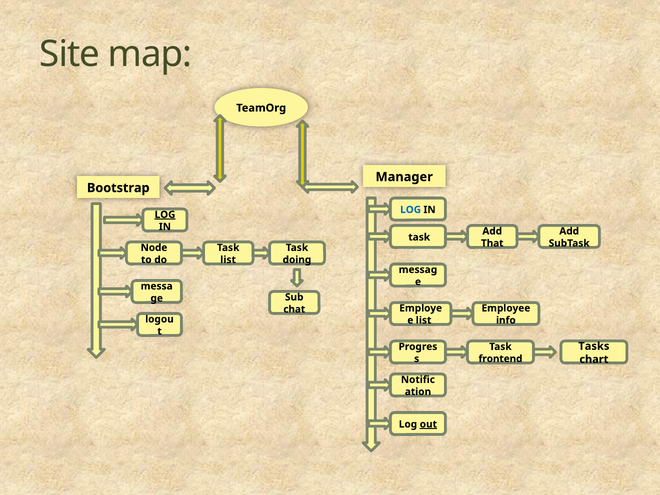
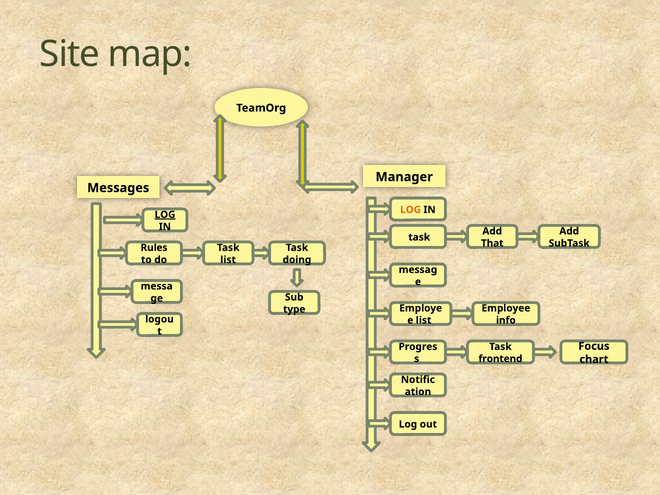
Bootstrap: Bootstrap -> Messages (118, 188)
LOG colour: blue -> orange (411, 210)
Node: Node -> Rules (154, 248)
chat: chat -> type (294, 309)
Tasks: Tasks -> Focus (594, 346)
out underline: present -> none (428, 424)
